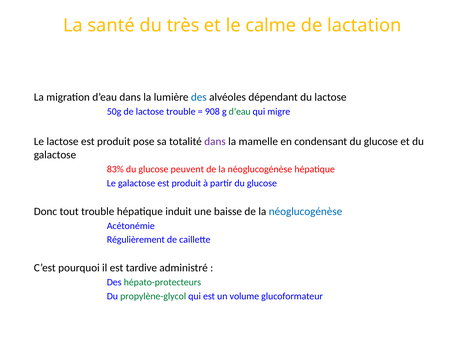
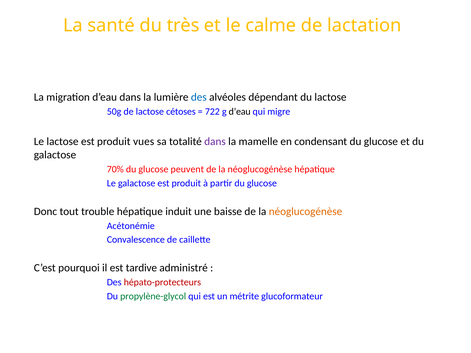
lactose trouble: trouble -> cétoses (181, 112)
908: 908 -> 722 (212, 112)
d’eau colour: green -> black (240, 112)
pose: pose -> vues (144, 142)
83%: 83% -> 70% (115, 170)
néoglucogénèse colour: blue -> orange (306, 212)
Régulièrement: Régulièrement -> Convalescence (136, 240)
hépato-protecteurs colour: green -> red (162, 283)
volume: volume -> métrite (244, 296)
